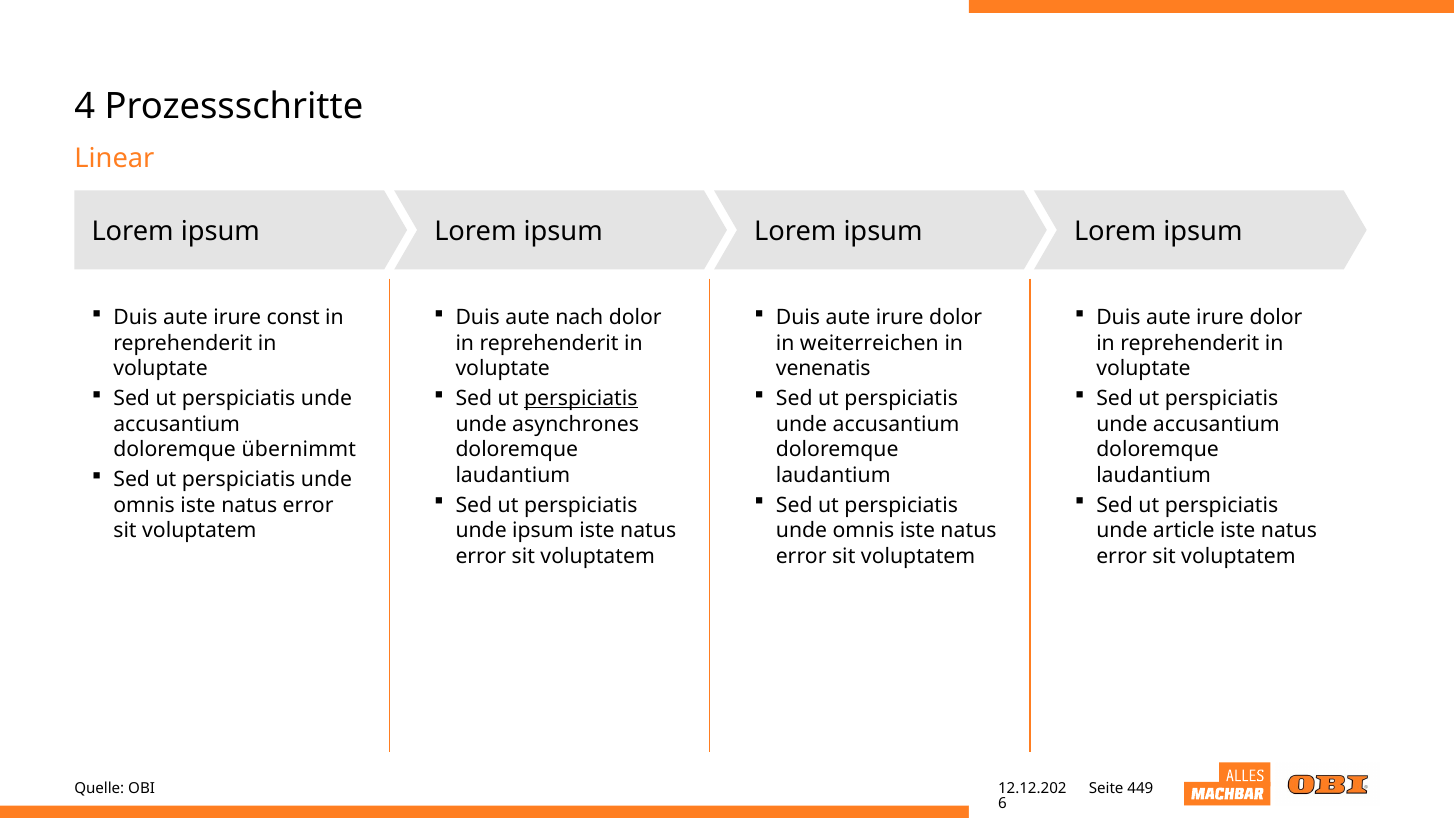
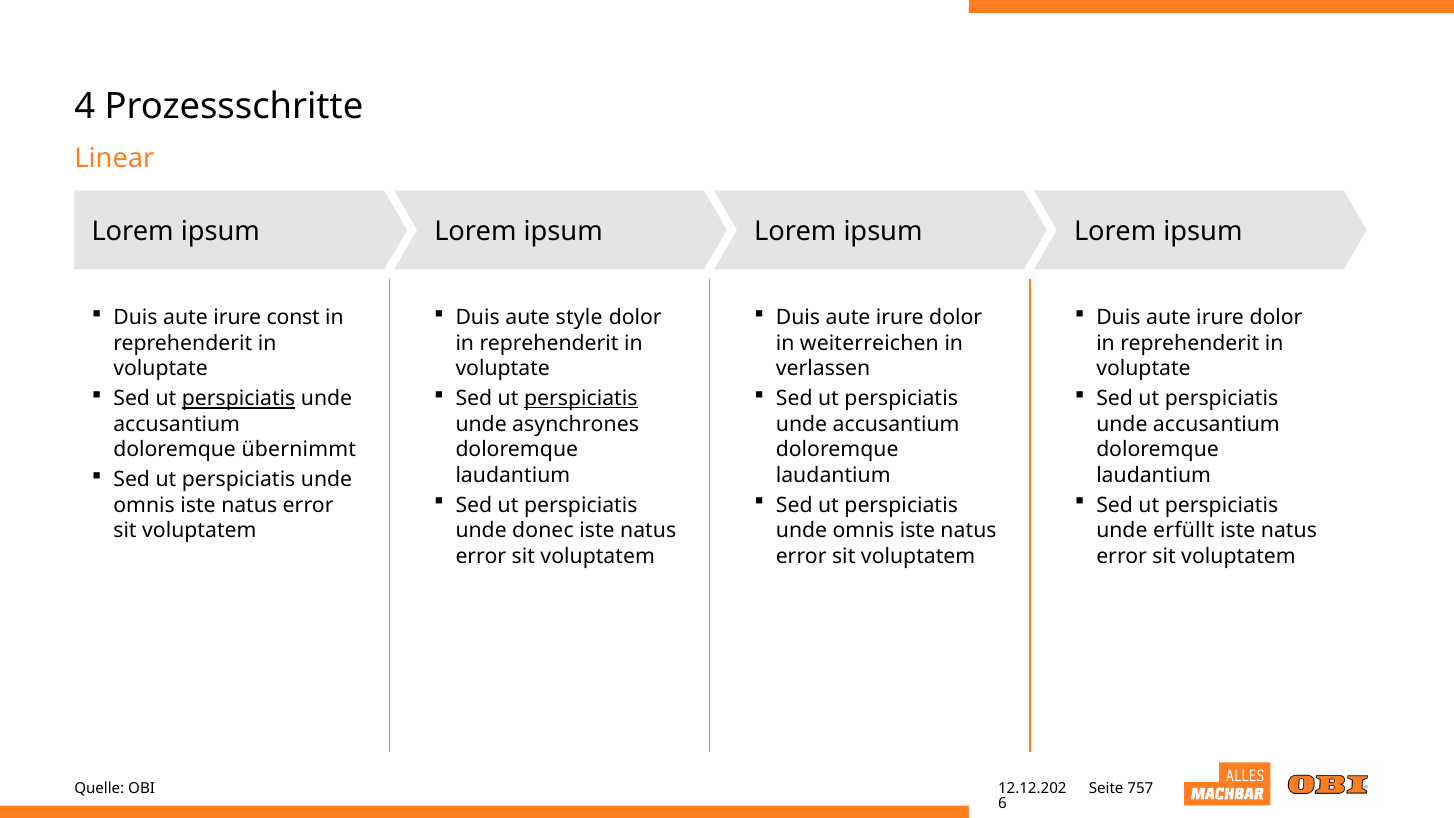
nach: nach -> style (579, 318)
venenatis: venenatis -> verlassen (823, 369)
perspiciatis underline: none -> present (239, 399)
unde ipsum: ipsum -> donec (543, 531)
article: article -> erfüllt (1184, 531)
449: 449 -> 757 (1140, 788)
